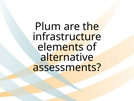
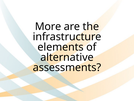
Plum: Plum -> More (48, 26)
